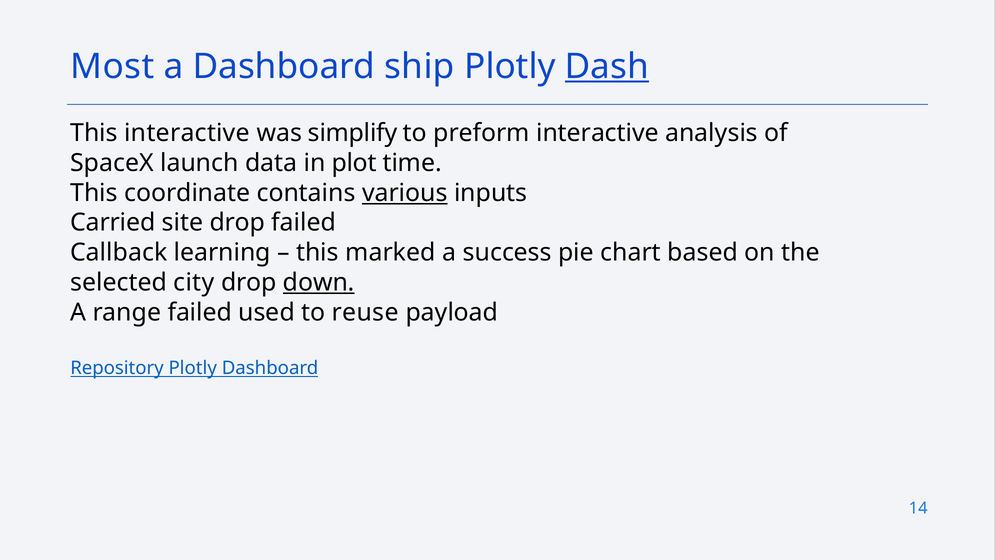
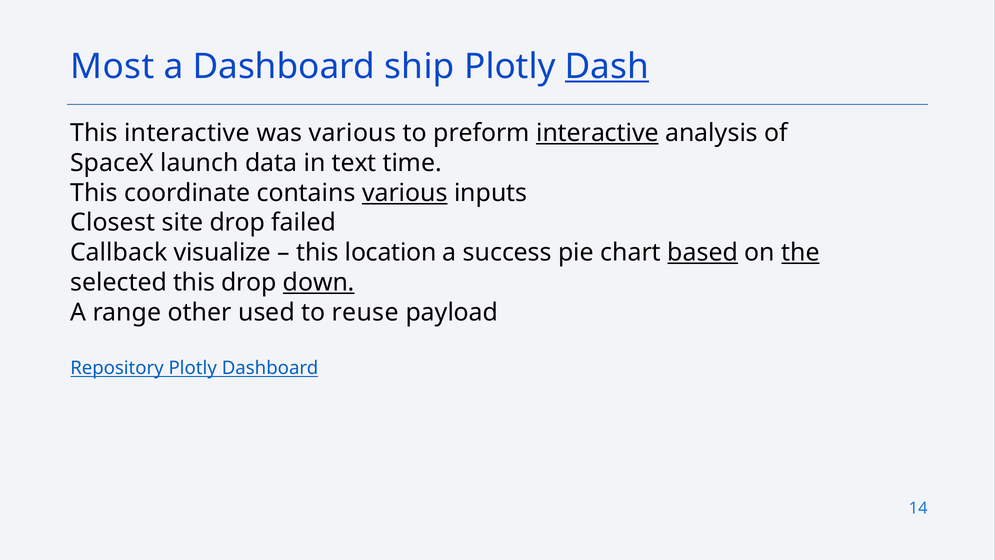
was simplify: simplify -> various (352, 133)
interactive underline: none -> present (597, 133)
plot: plot -> text (354, 163)
Carried: Carried -> Closest (113, 223)
learning: learning -> visualize (222, 253)
marked: marked -> location (391, 253)
based underline: none -> present (703, 253)
the underline: none -> present (800, 253)
selected city: city -> this (194, 282)
range failed: failed -> other (200, 312)
